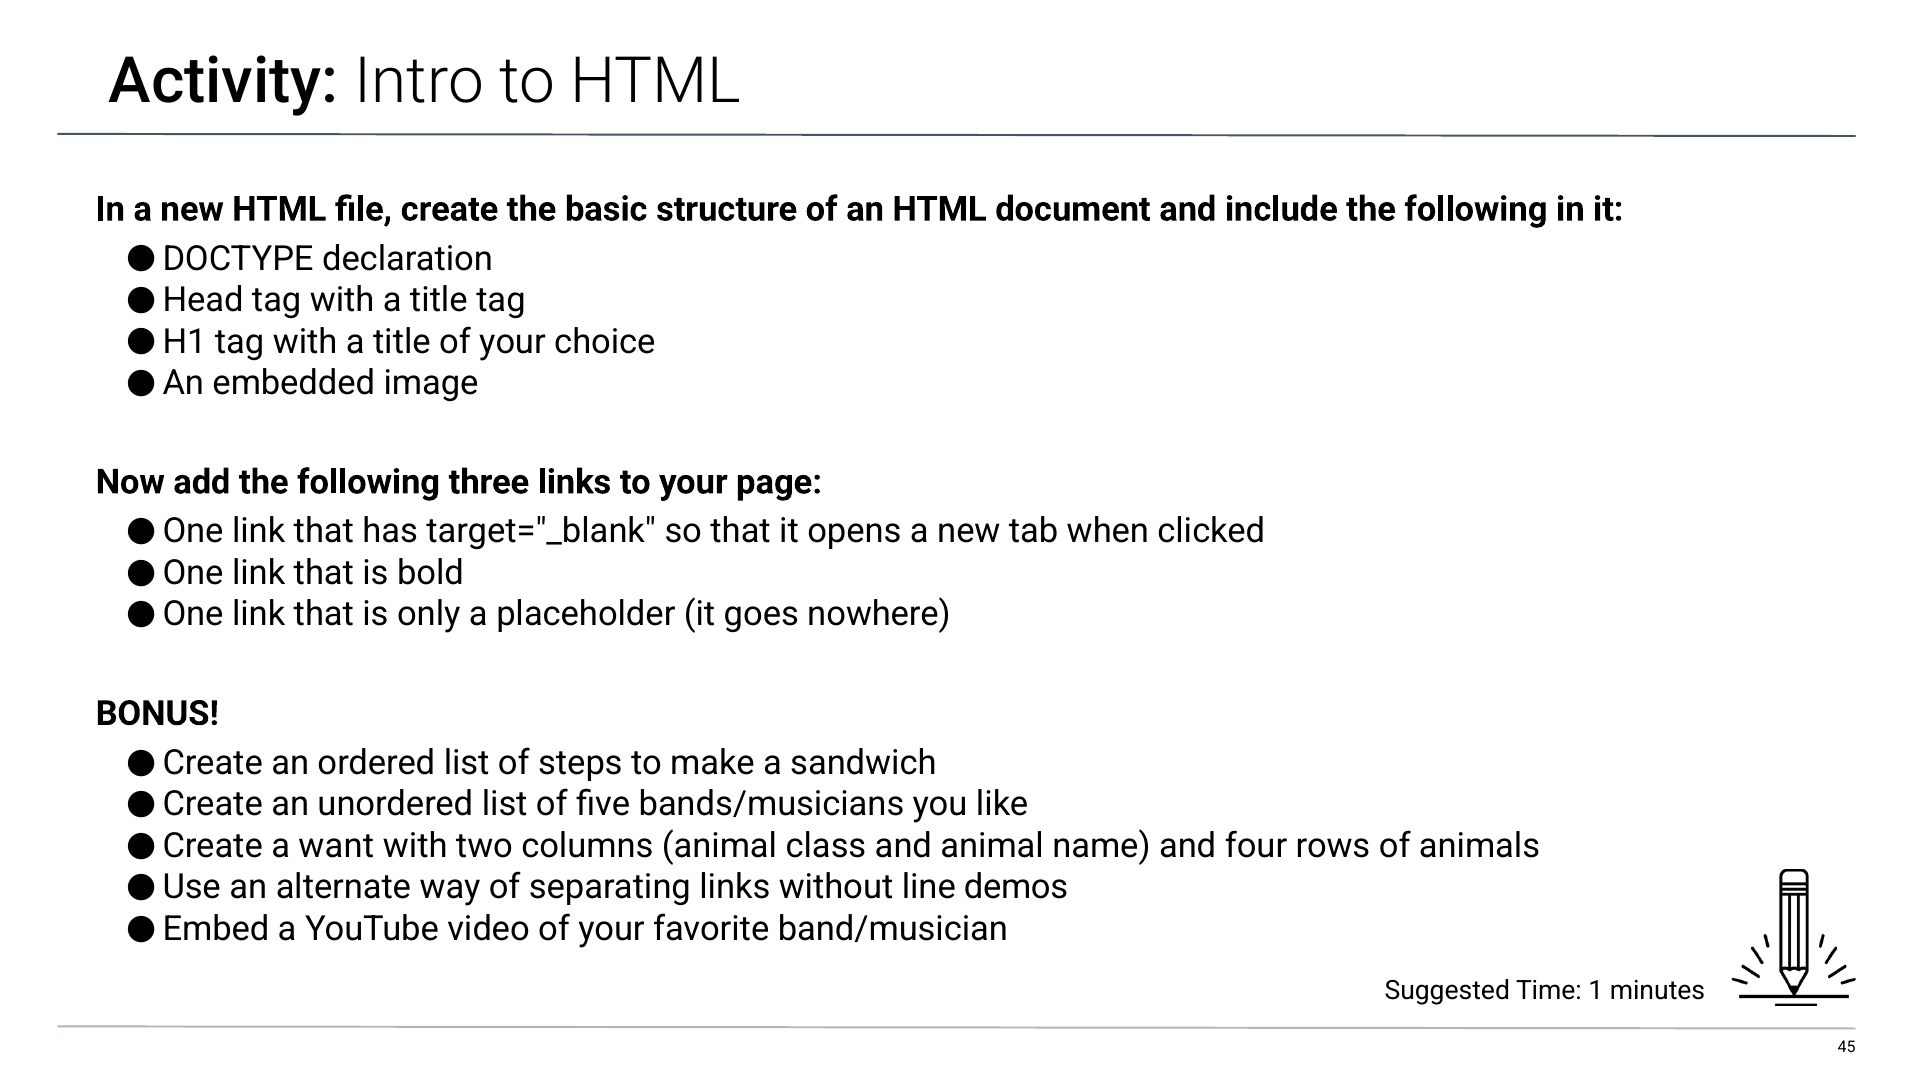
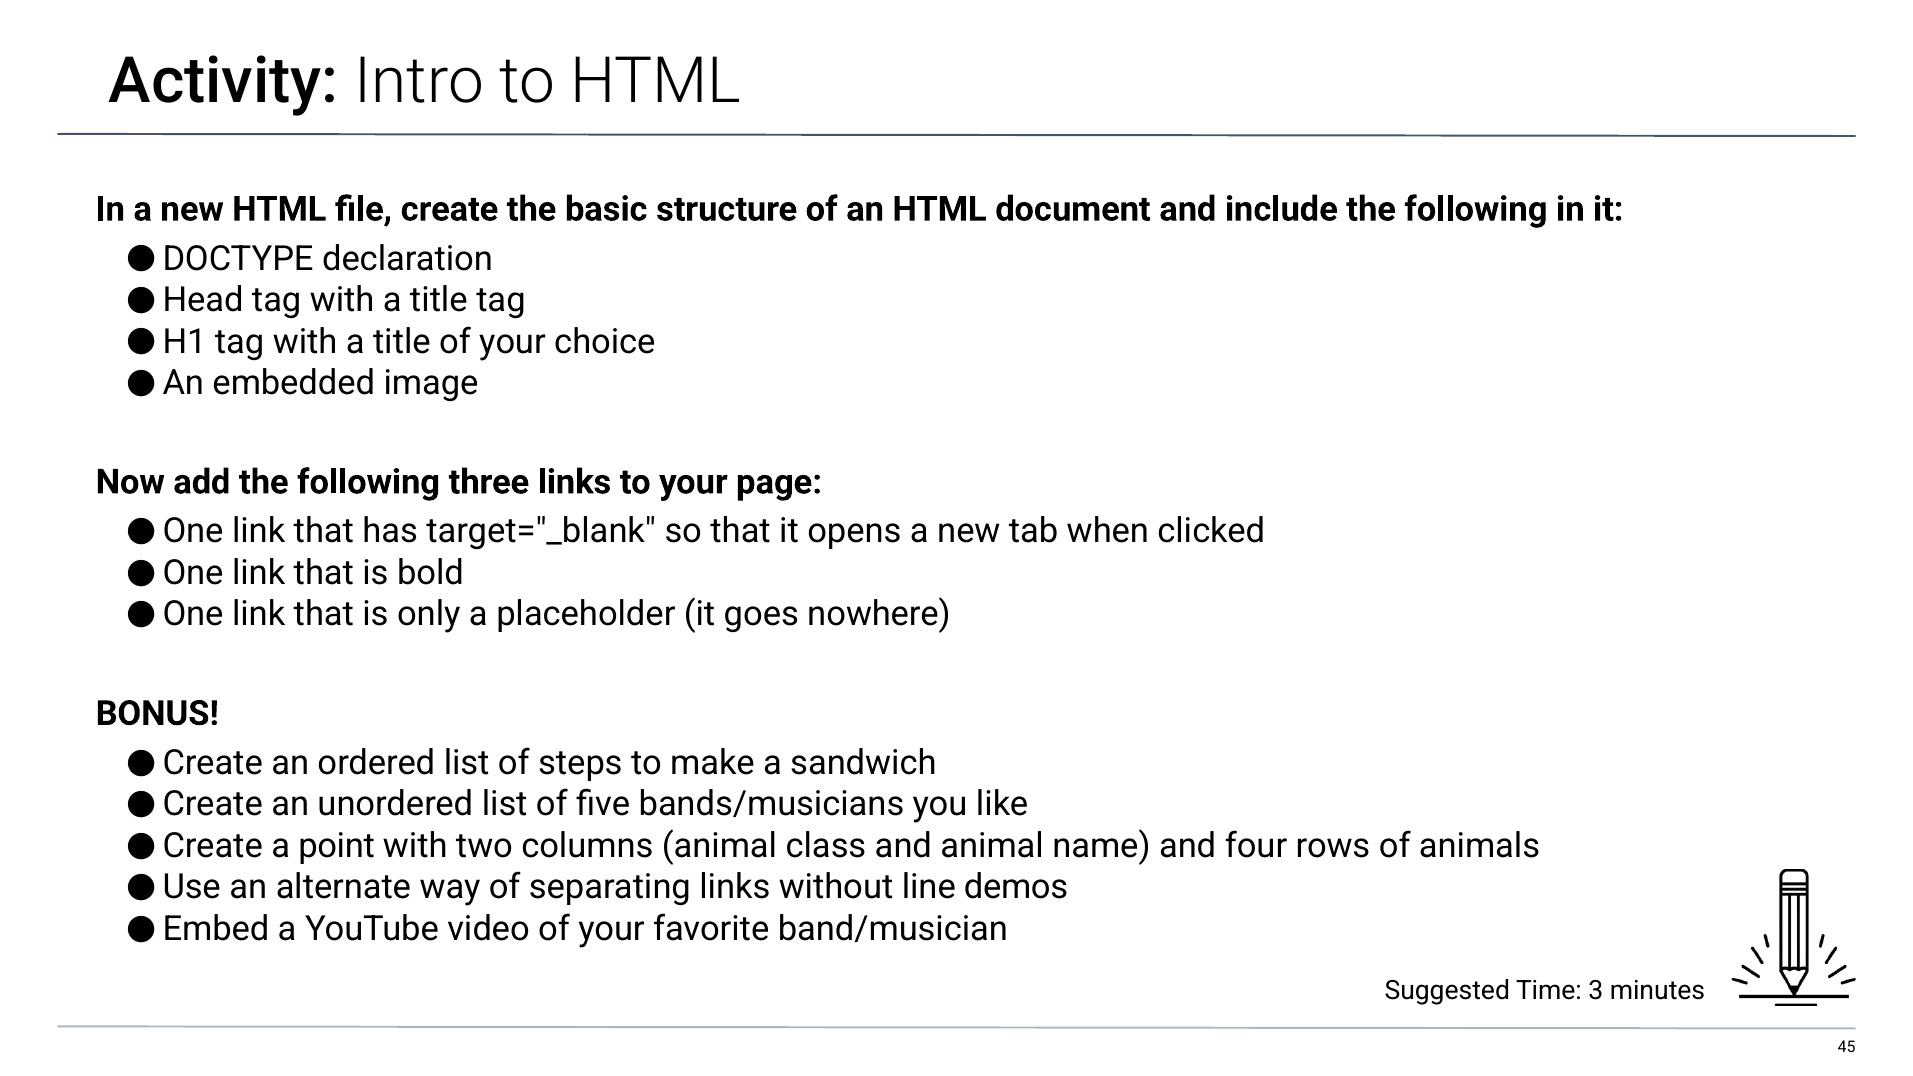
want: want -> point (337, 846)
1: 1 -> 3 (1596, 991)
